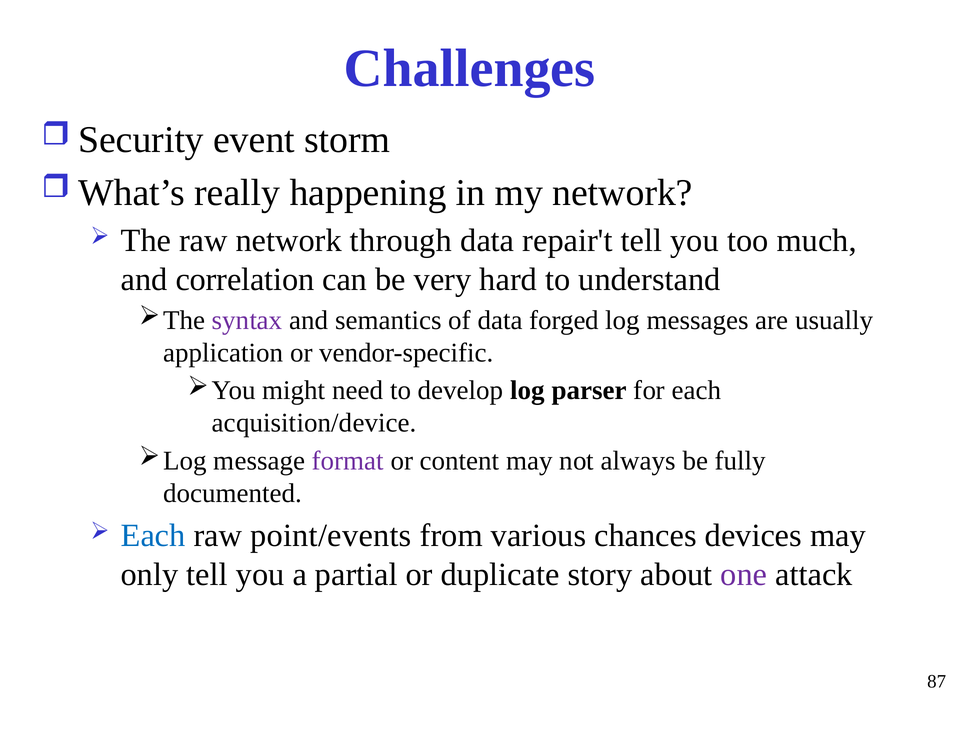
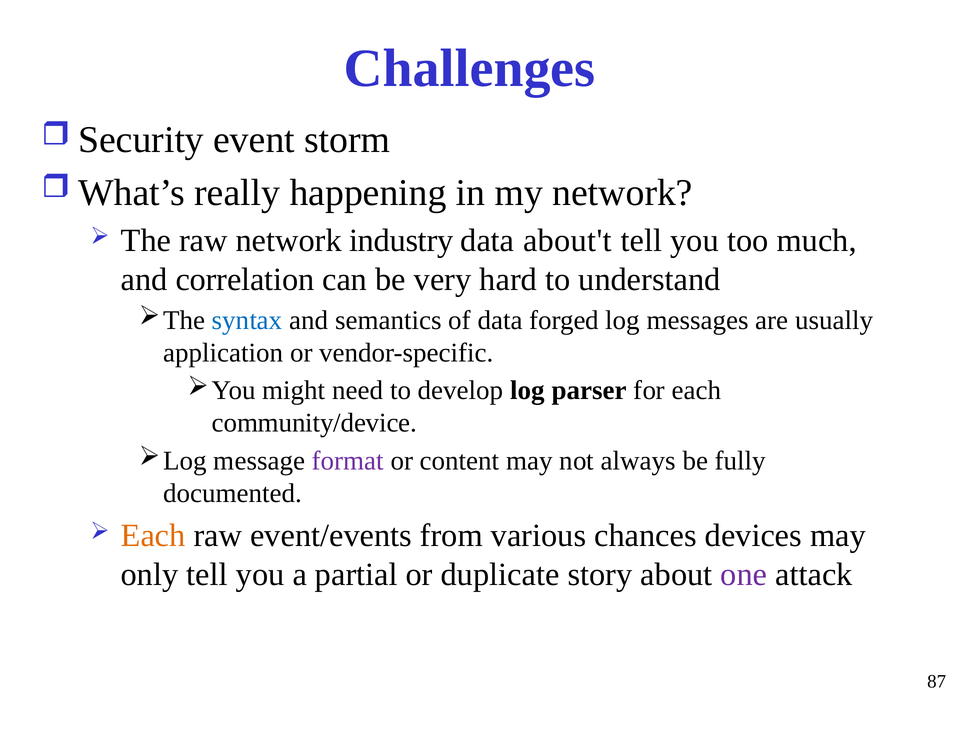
through: through -> industry (401, 241)
repair't: repair't -> about't (567, 241)
syntax colour: purple -> blue (247, 320)
acquisition/device: acquisition/device -> community/device (314, 423)
Each colour: blue -> orange (153, 536)
point/events: point/events -> event/events (331, 536)
